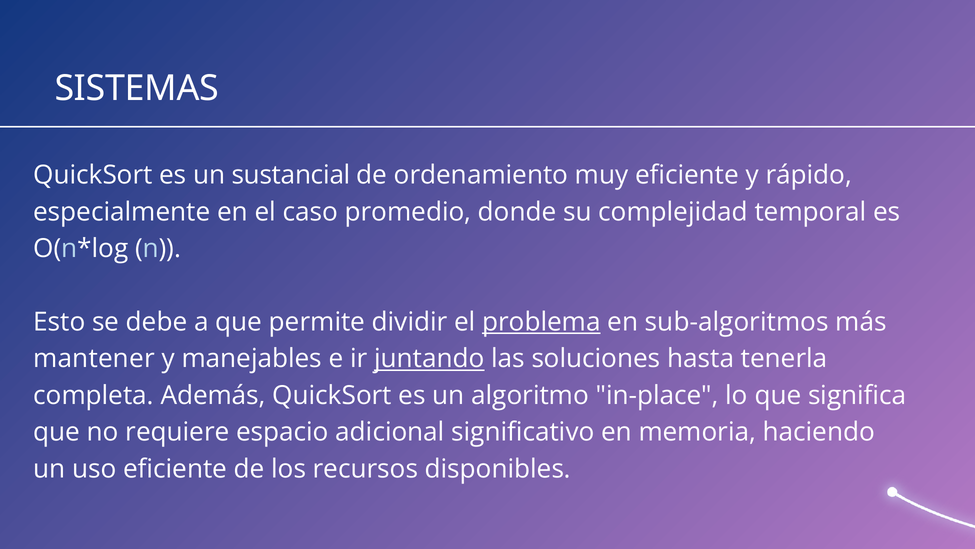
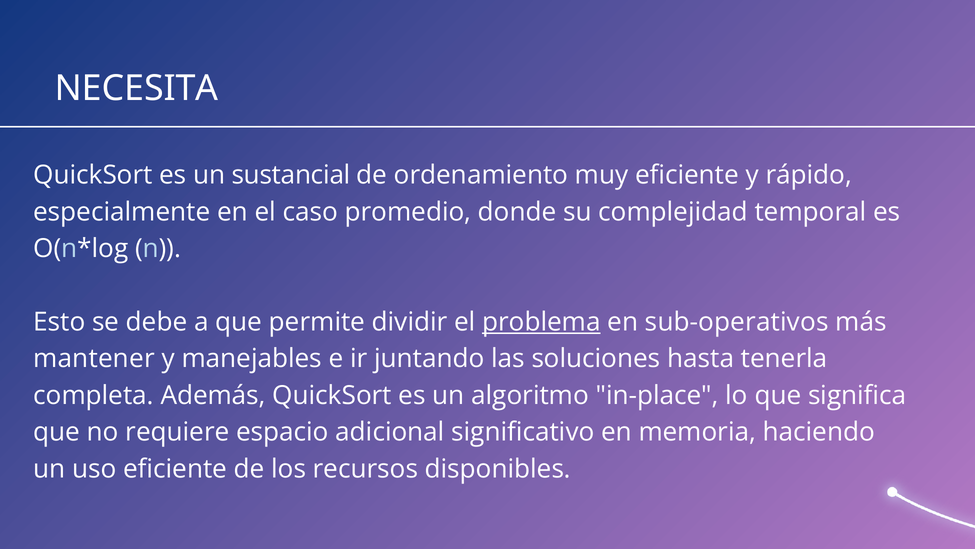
SISTEMAS: SISTEMAS -> NECESITA (137, 88)
sub-algoritmos: sub-algoritmos -> sub-operativos (737, 322)
juntando underline: present -> none (429, 358)
